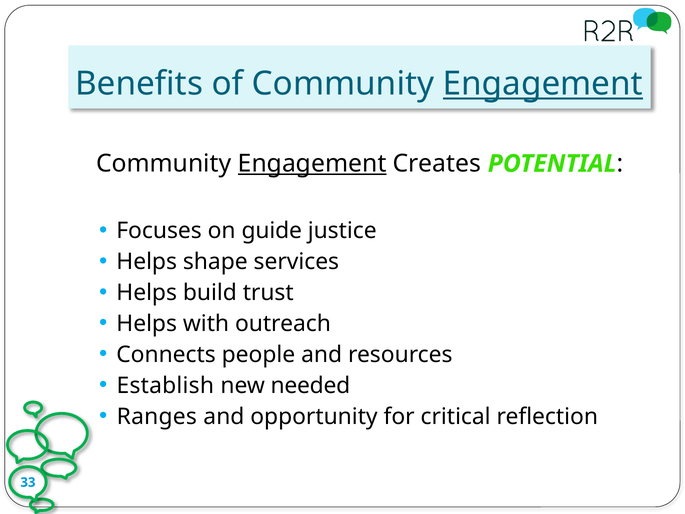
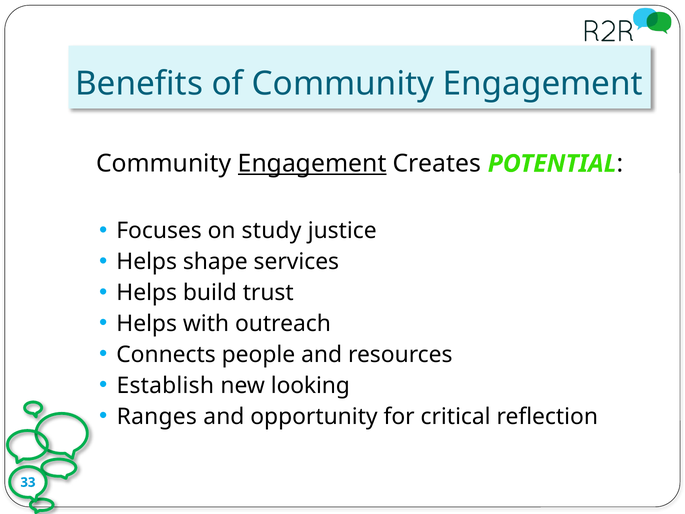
Engagement underline: present -> none (543, 84)
guide: guide -> study (272, 231)
needed: needed -> looking (310, 385)
